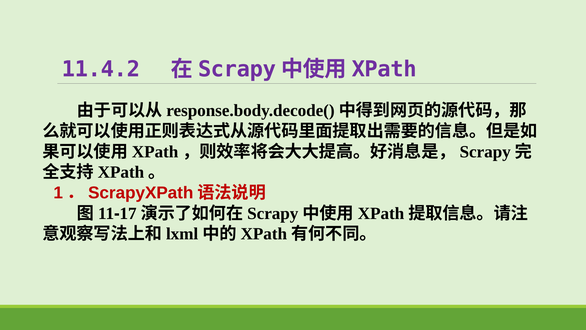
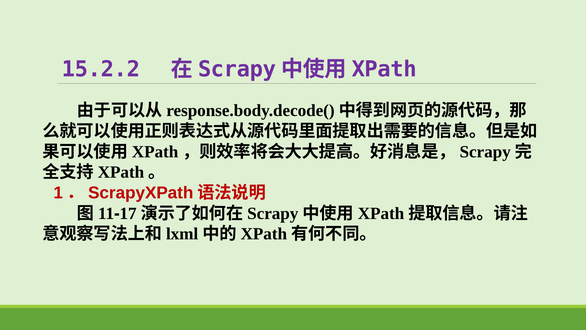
11.4.2: 11.4.2 -> 15.2.2 (101, 69)
